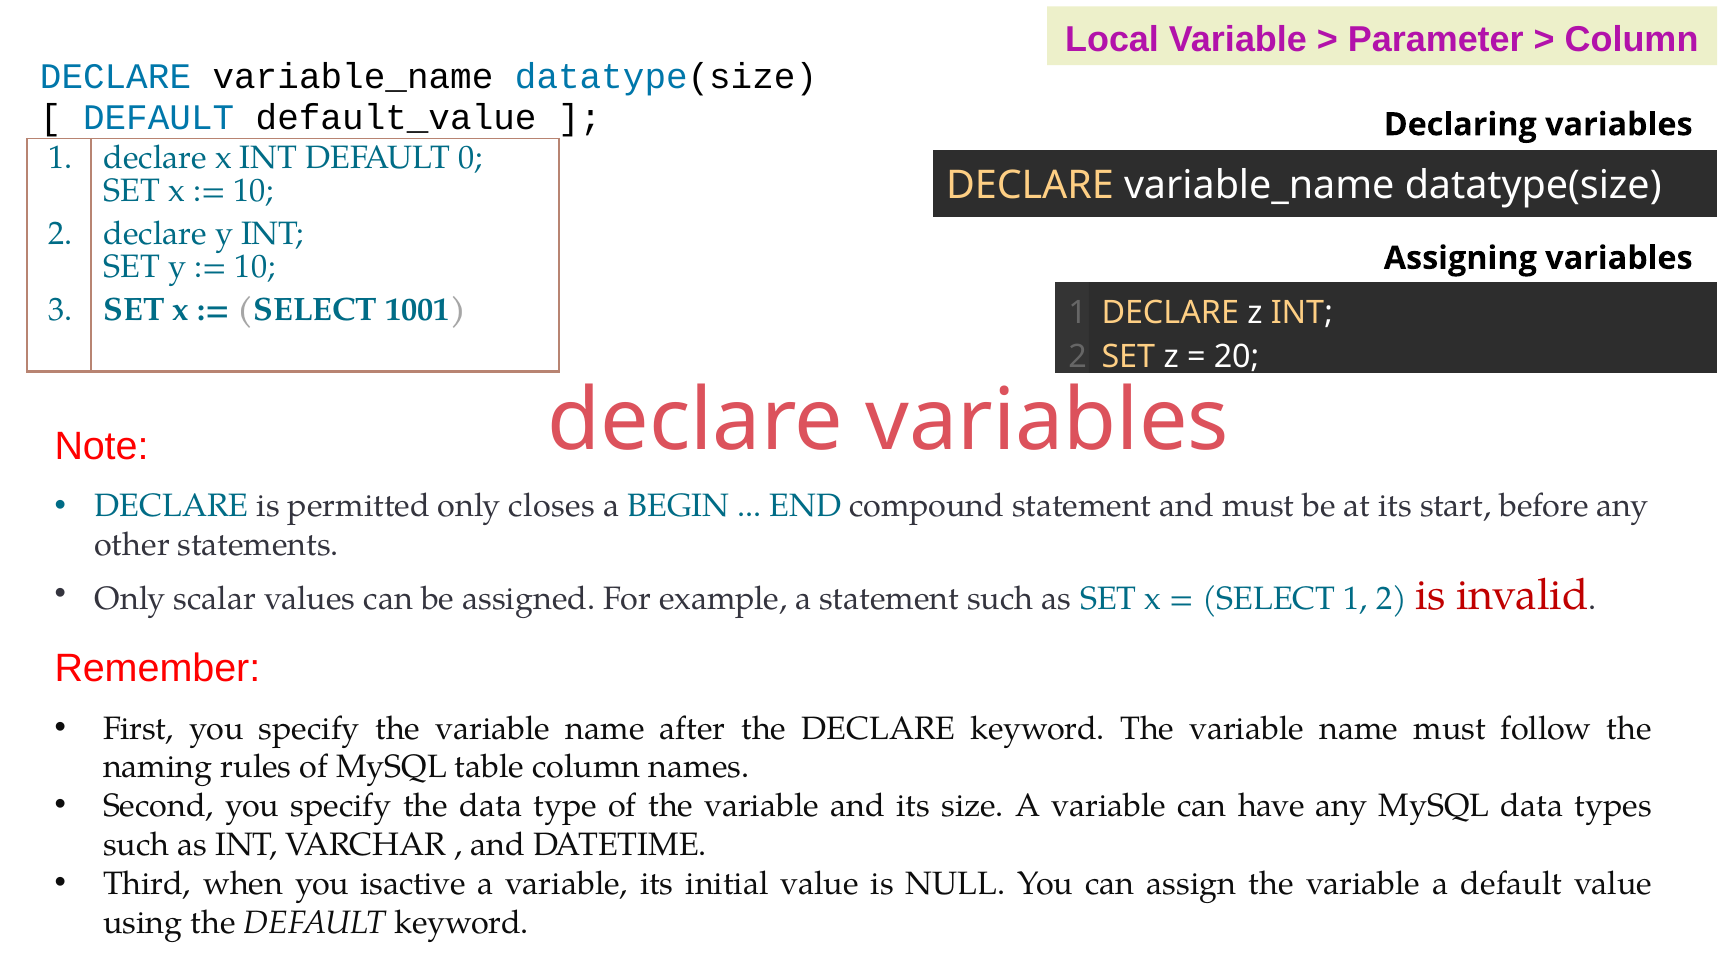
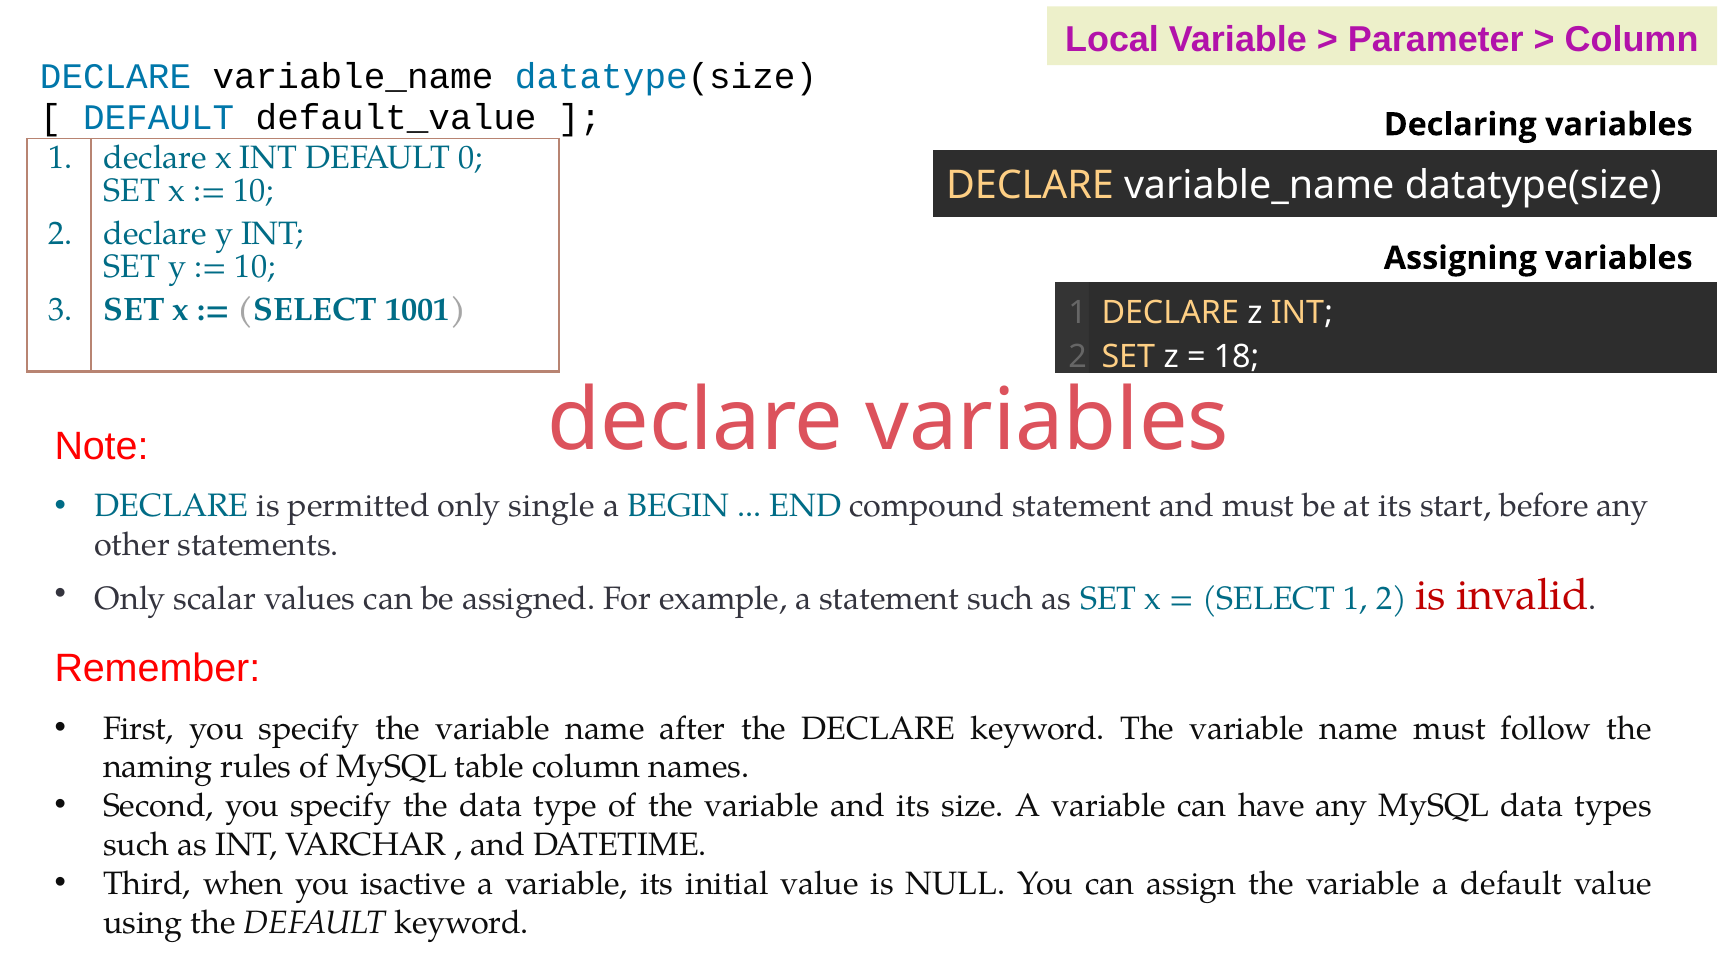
20: 20 -> 18 (1237, 357)
closes: closes -> single (552, 506)
